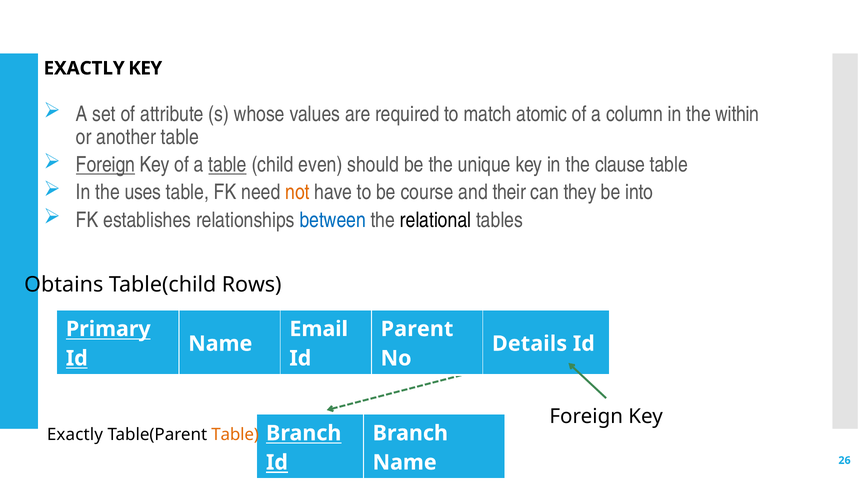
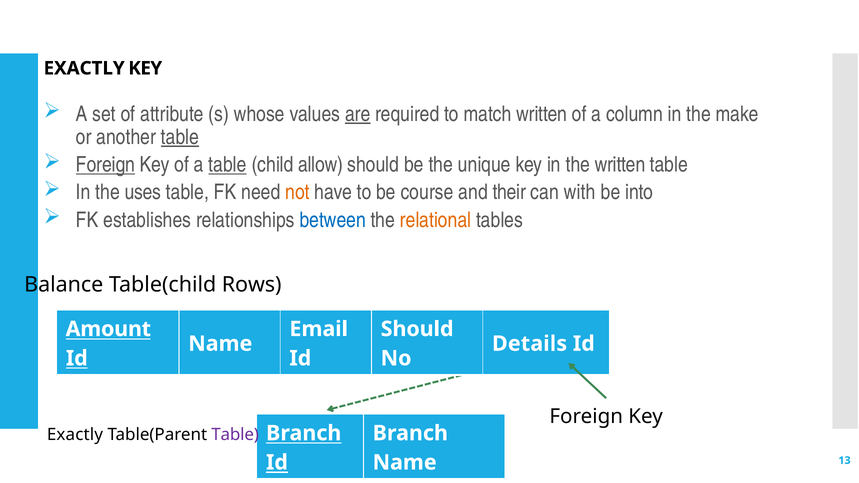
are underline: none -> present (358, 114)
match atomic: atomic -> written (542, 114)
within: within -> make (737, 114)
table underline: none -> present (180, 137)
even: even -> allow (321, 165)
the clause: clause -> written (620, 165)
they: they -> with (580, 192)
relational colour: black -> orange (436, 220)
Obtains: Obtains -> Balance (64, 285)
Primary: Primary -> Amount (108, 329)
Parent: Parent -> Should (417, 329)
Table colour: orange -> purple (235, 435)
26: 26 -> 13 (845, 461)
